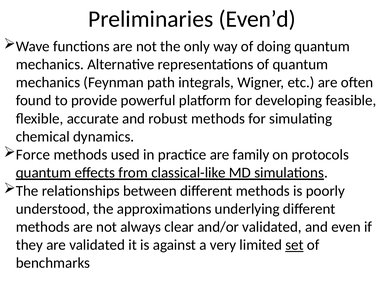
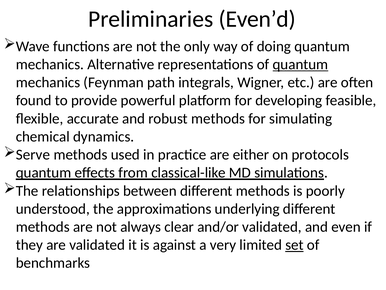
quantum underline: none -> present (300, 64)
Force: Force -> Serve (33, 154)
family: family -> either (251, 154)
